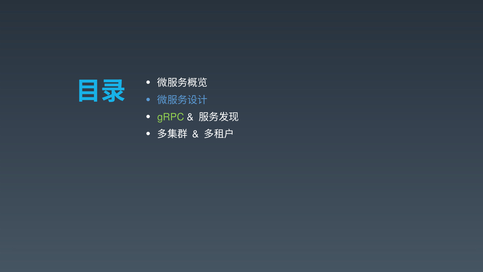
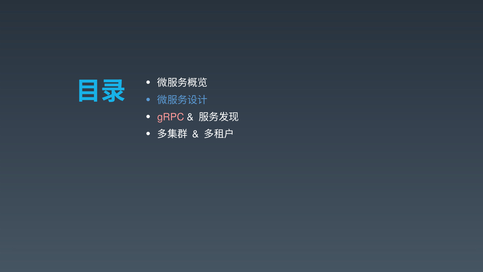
gRPC colour: light green -> pink (171, 117)
